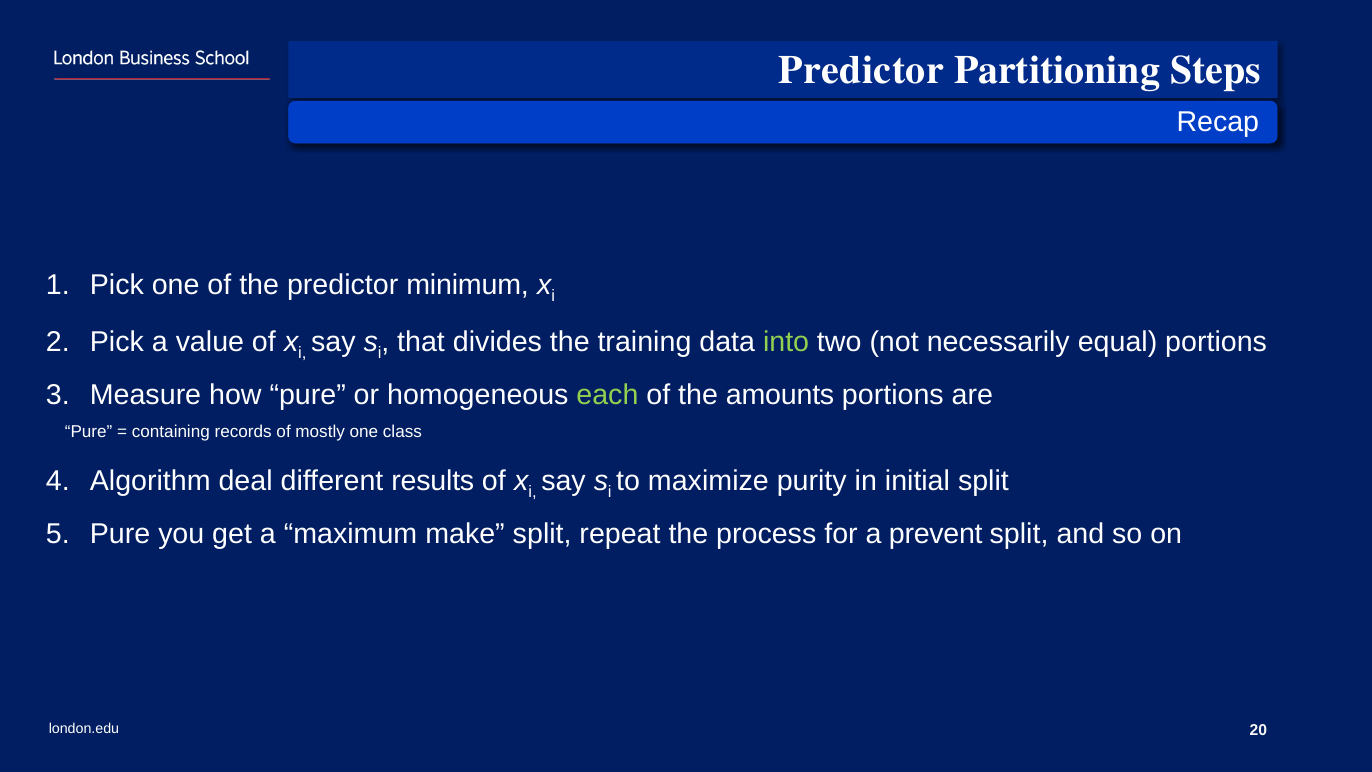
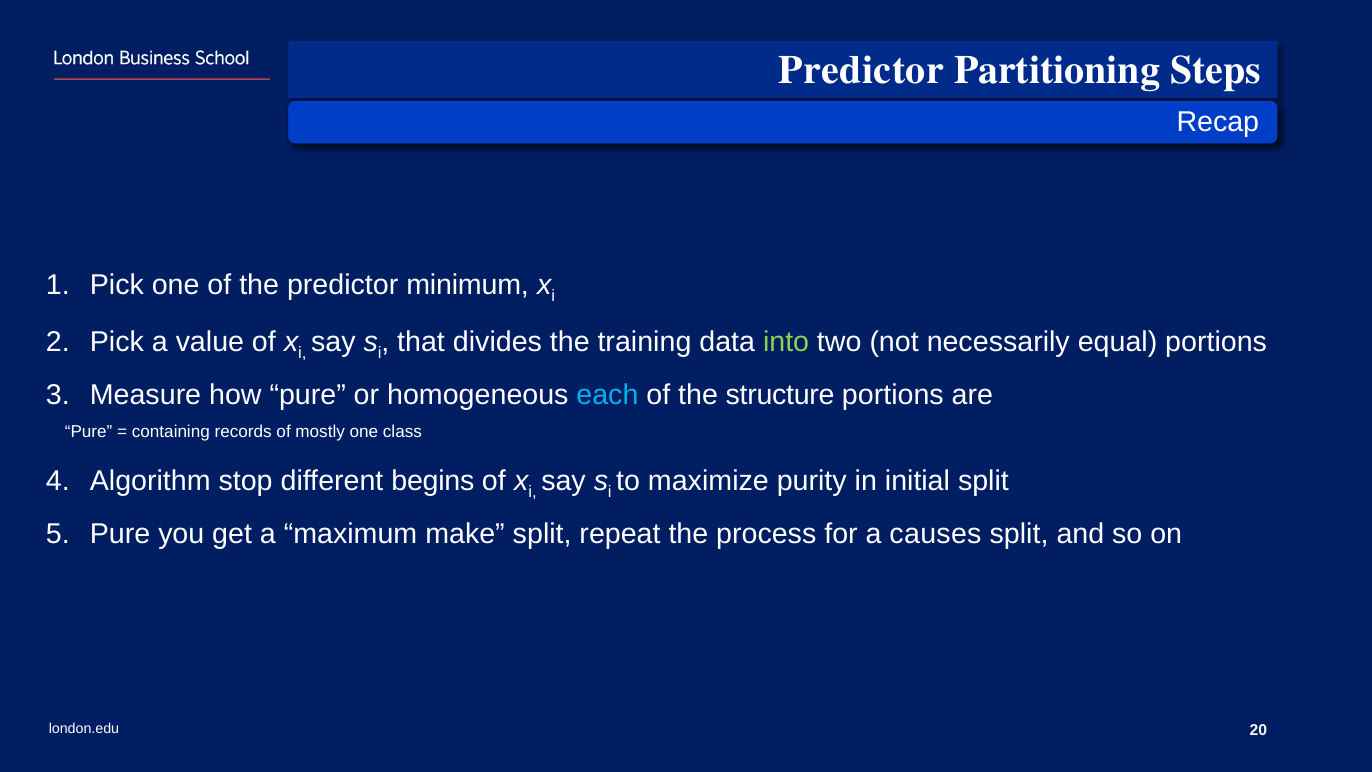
each colour: light green -> light blue (607, 395)
amounts: amounts -> structure (780, 395)
deal: deal -> stop (246, 481)
results: results -> begins (433, 481)
prevent: prevent -> causes (936, 534)
